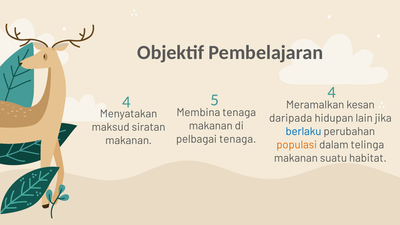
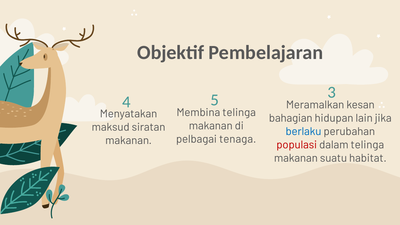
5 4: 4 -> 3 (332, 92)
Membina tenaga: tenaga -> telinga (239, 113)
daripada: daripada -> bahagian (291, 118)
populasi colour: orange -> red (297, 145)
